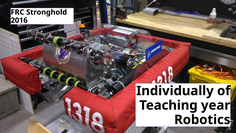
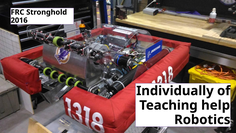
year: year -> help (216, 105)
